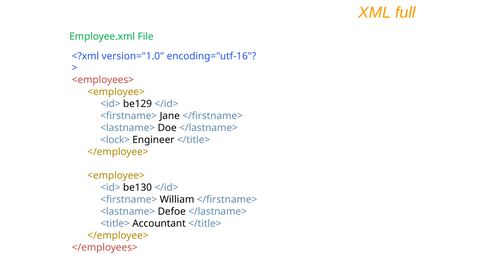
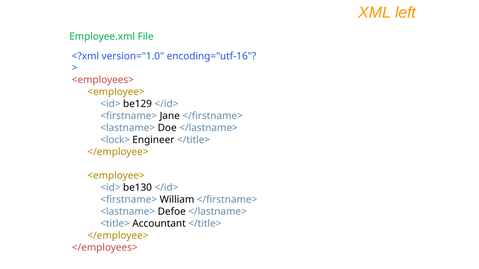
full: full -> left (405, 12)
